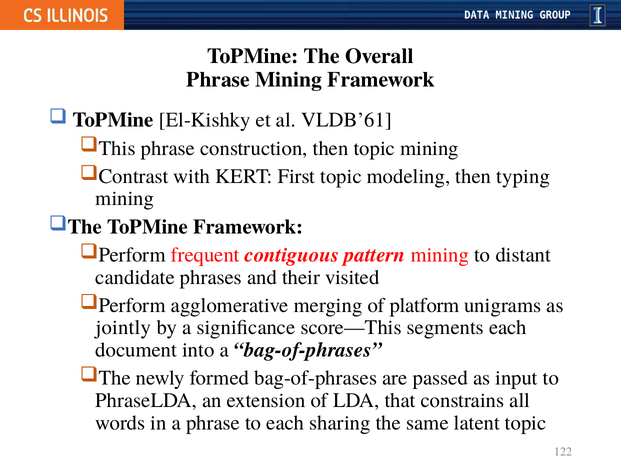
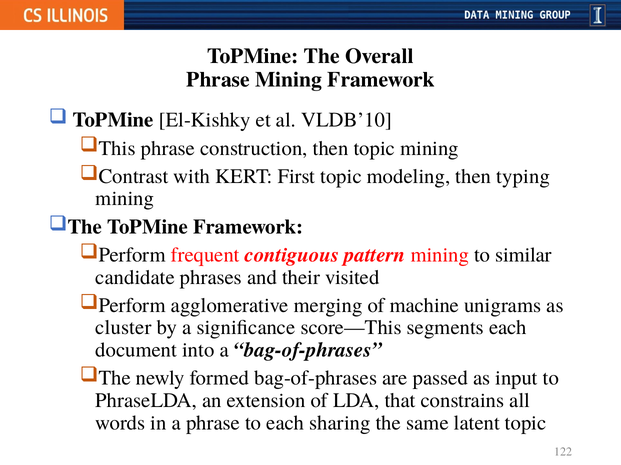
VLDB’61: VLDB’61 -> VLDB’10 (347, 120)
distant: distant -> similar (523, 255)
platform: platform -> machine (425, 306)
jointly: jointly -> cluster (124, 328)
